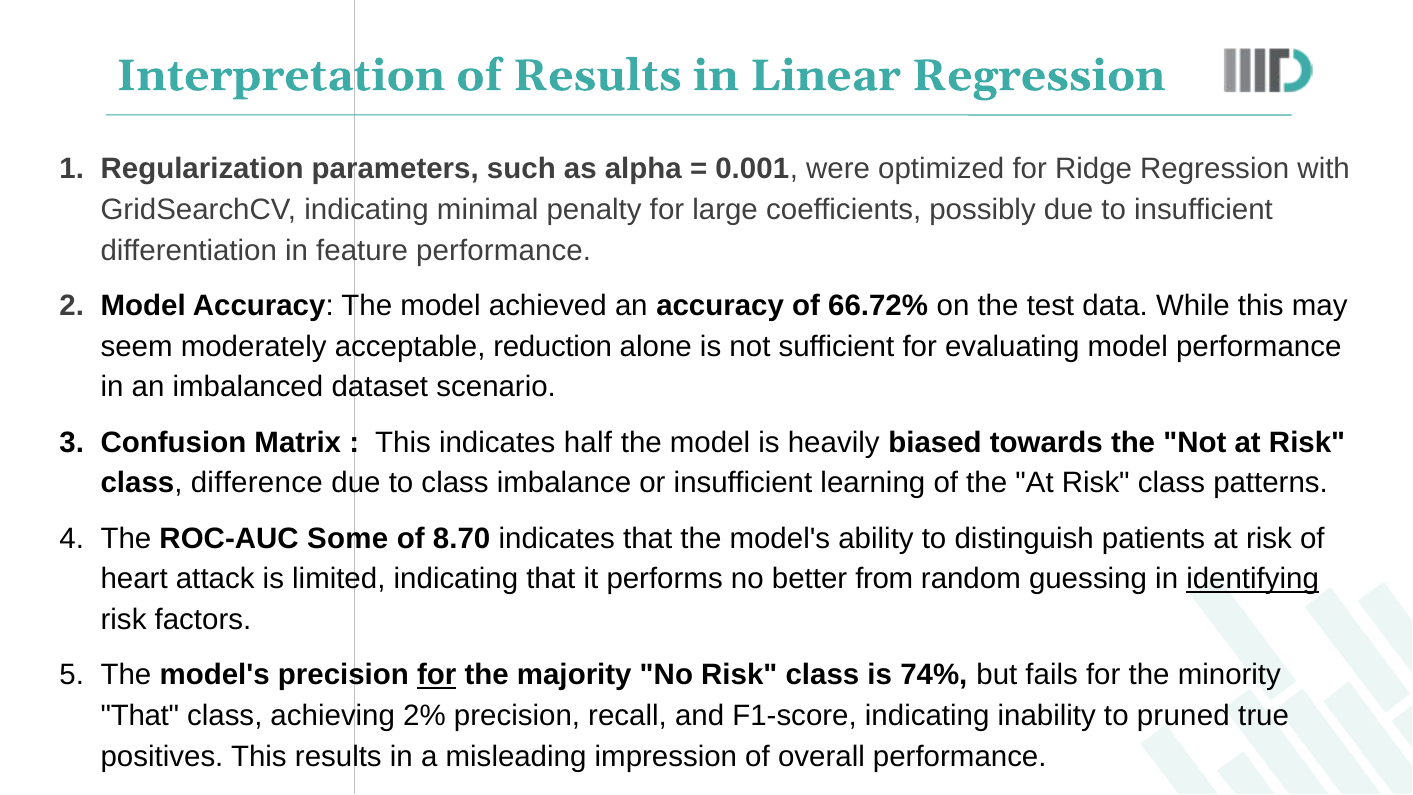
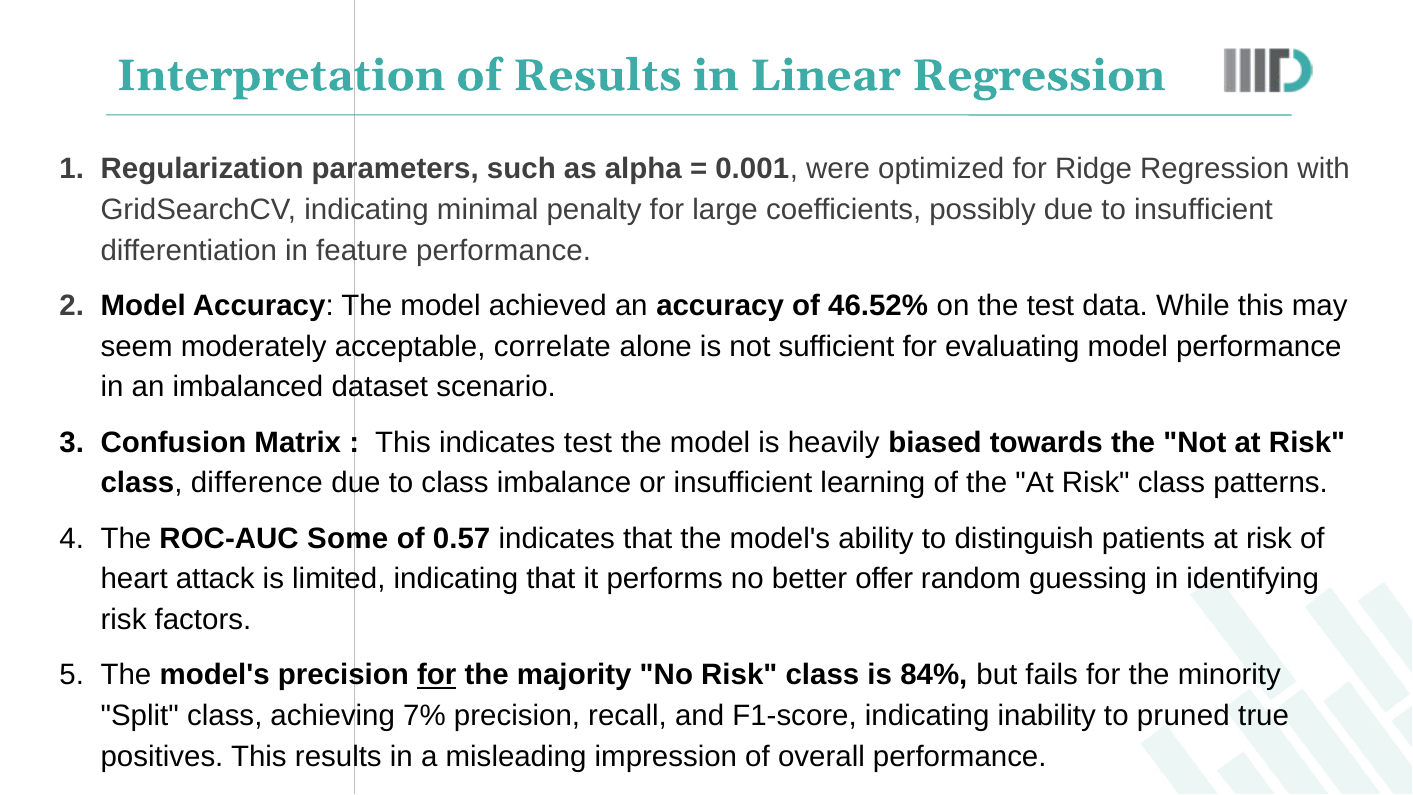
66.72%: 66.72% -> 46.52% (878, 306)
reduction: reduction -> correlate (552, 346)
indicates half: half -> test (588, 442)
8.70: 8.70 -> 0.57 (462, 538)
from: from -> offer (884, 579)
identifying underline: present -> none (1253, 579)
74%: 74% -> 84% (934, 675)
That: That -> Split (140, 716)
2%: 2% -> 7% (424, 716)
